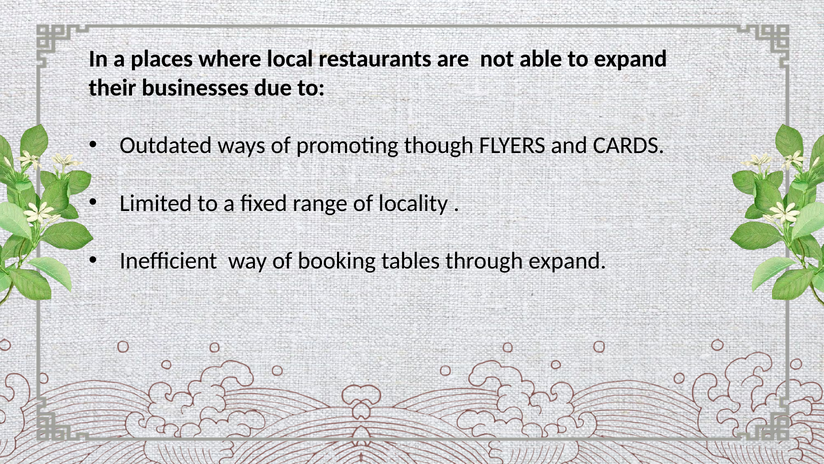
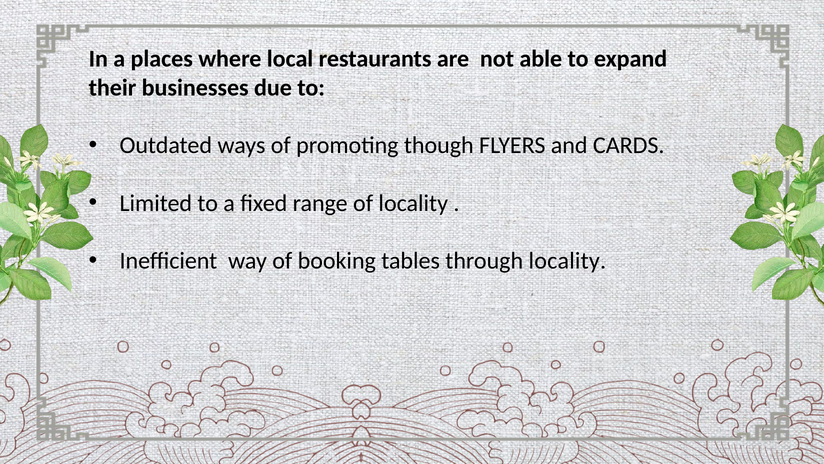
through expand: expand -> locality (567, 261)
